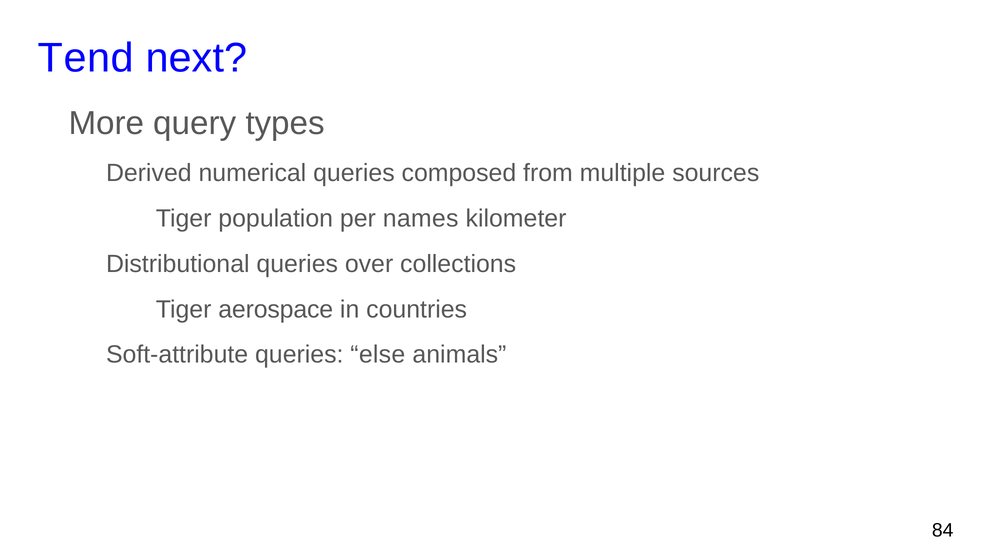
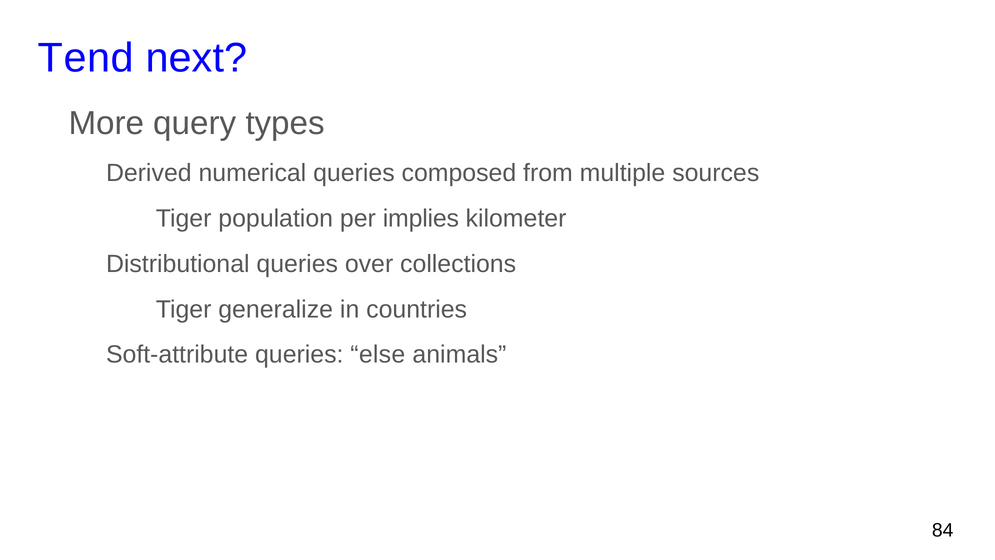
names: names -> implies (421, 218)
aerospace: aerospace -> generalize (276, 309)
